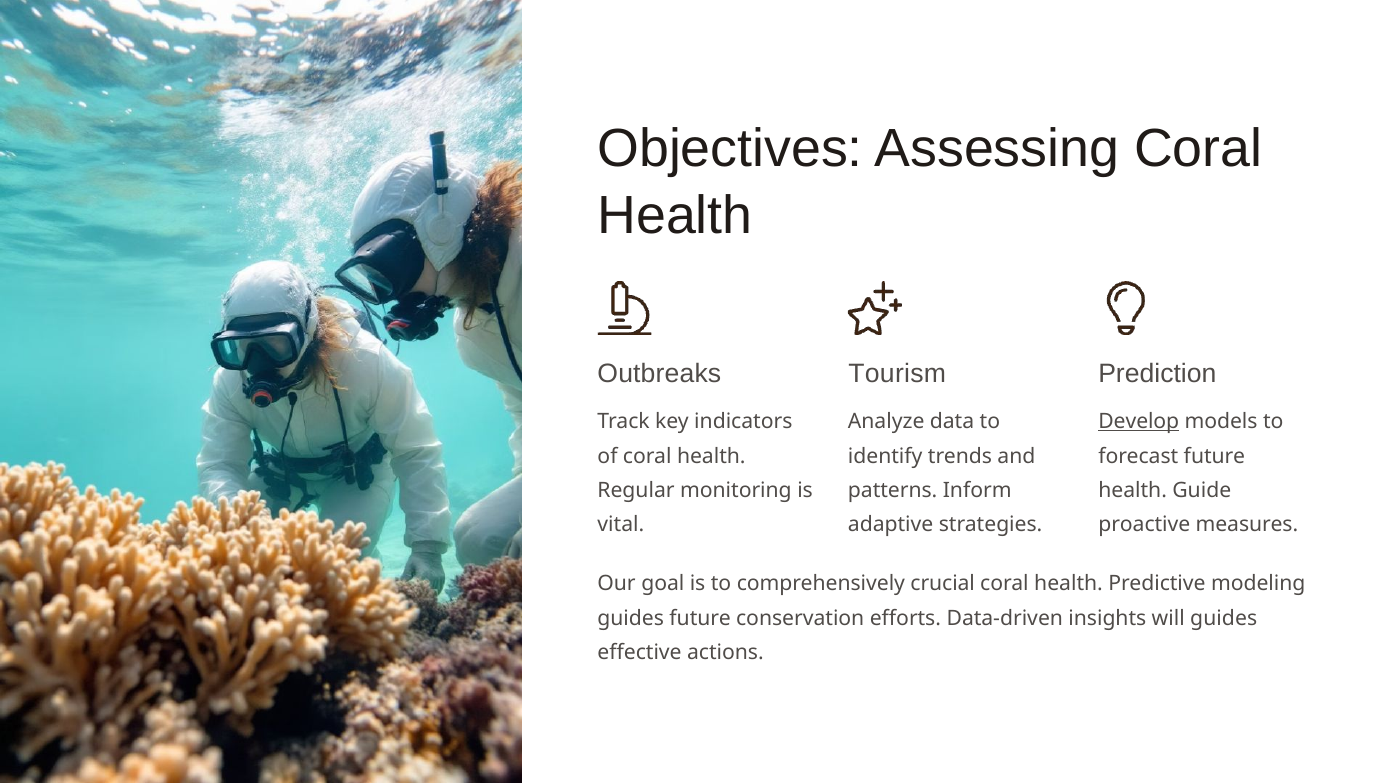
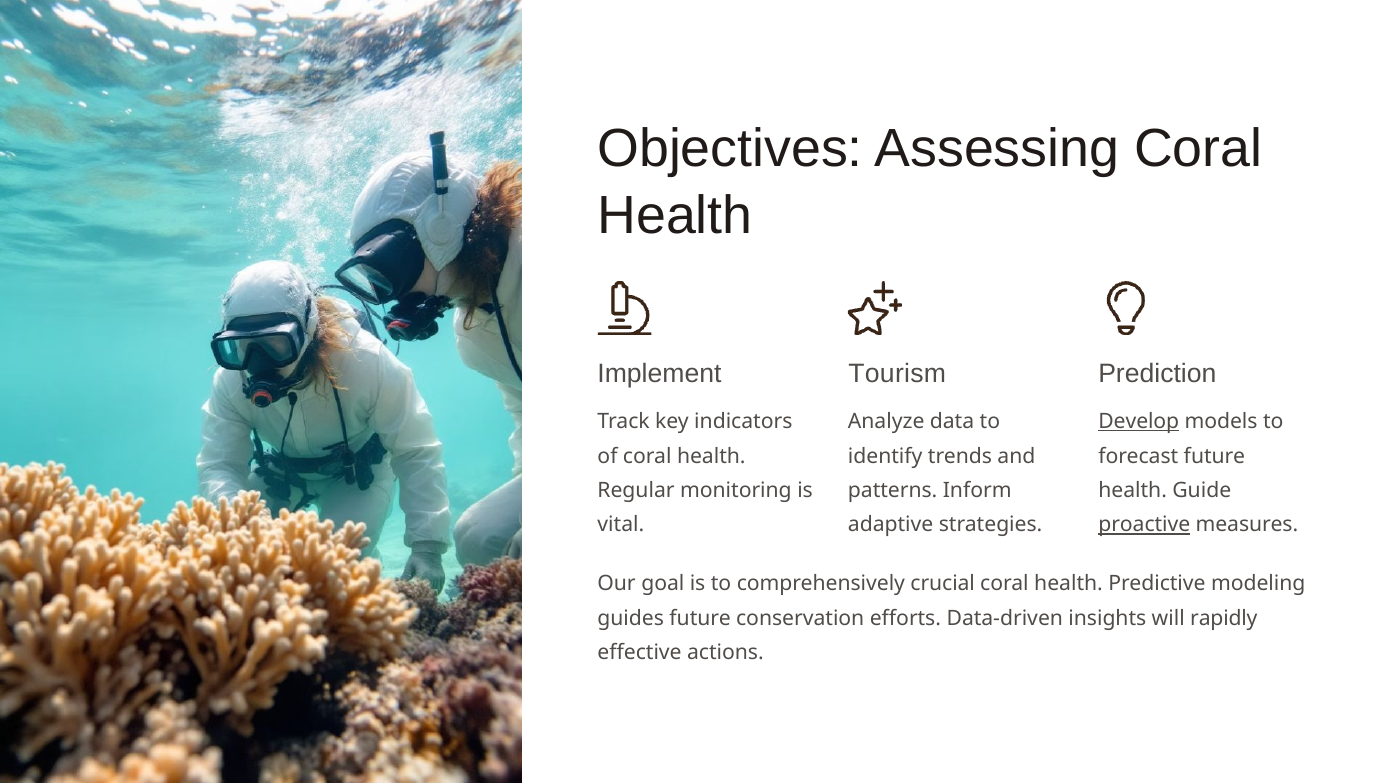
Outbreaks: Outbreaks -> Implement (659, 373)
proactive underline: none -> present (1144, 525)
will guides: guides -> rapidly (1224, 618)
